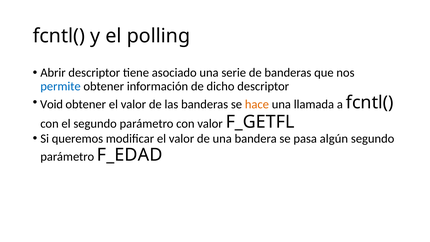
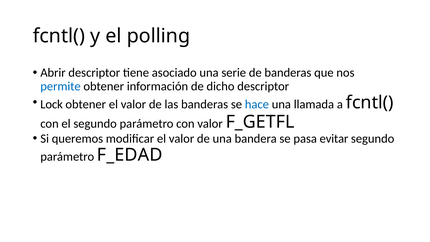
Void: Void -> Lock (52, 104)
hace colour: orange -> blue (257, 104)
algún: algún -> evitar (334, 138)
